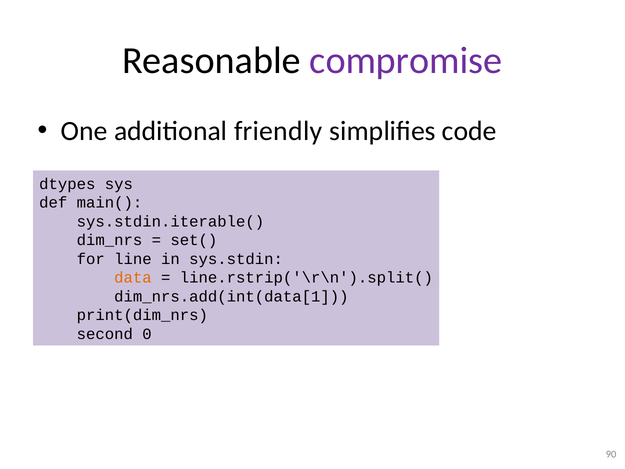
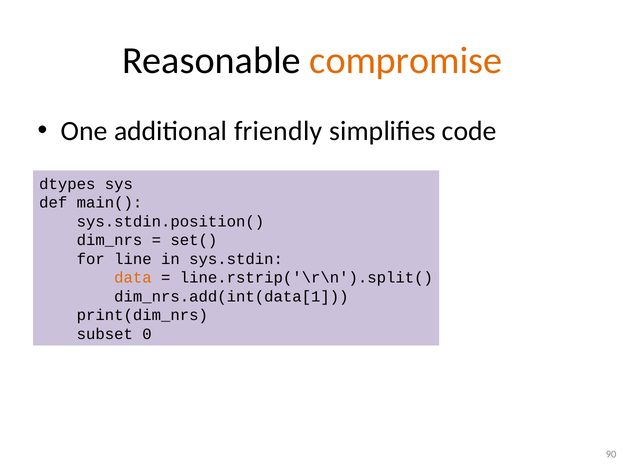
compromise colour: purple -> orange (406, 61)
sys.stdin.iterable(: sys.stdin.iterable( -> sys.stdin.position( (170, 221)
second: second -> subset (105, 334)
